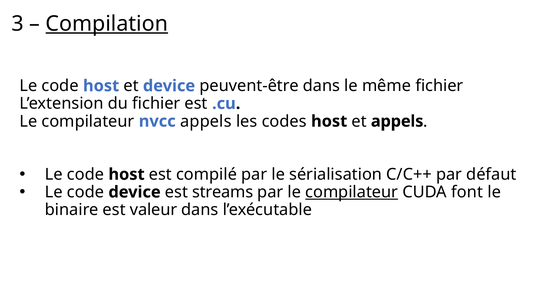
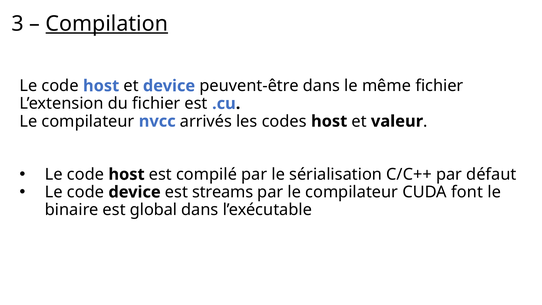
nvcc appels: appels -> arrivés (206, 121)
et appels: appels -> valeur (397, 121)
compilateur underline: present -> none (352, 192)
valeur: valeur -> global (154, 210)
